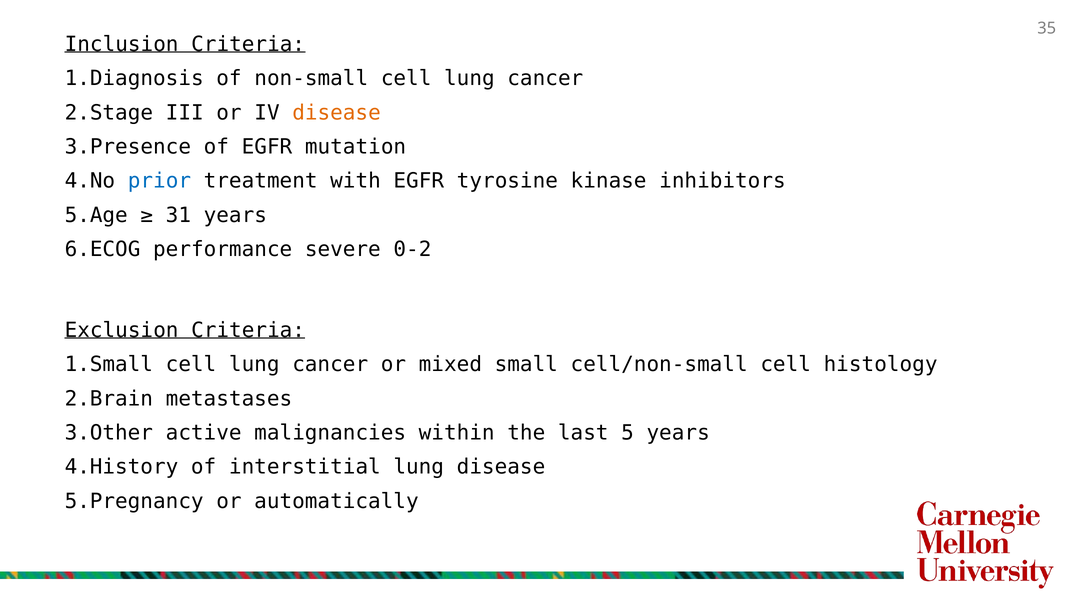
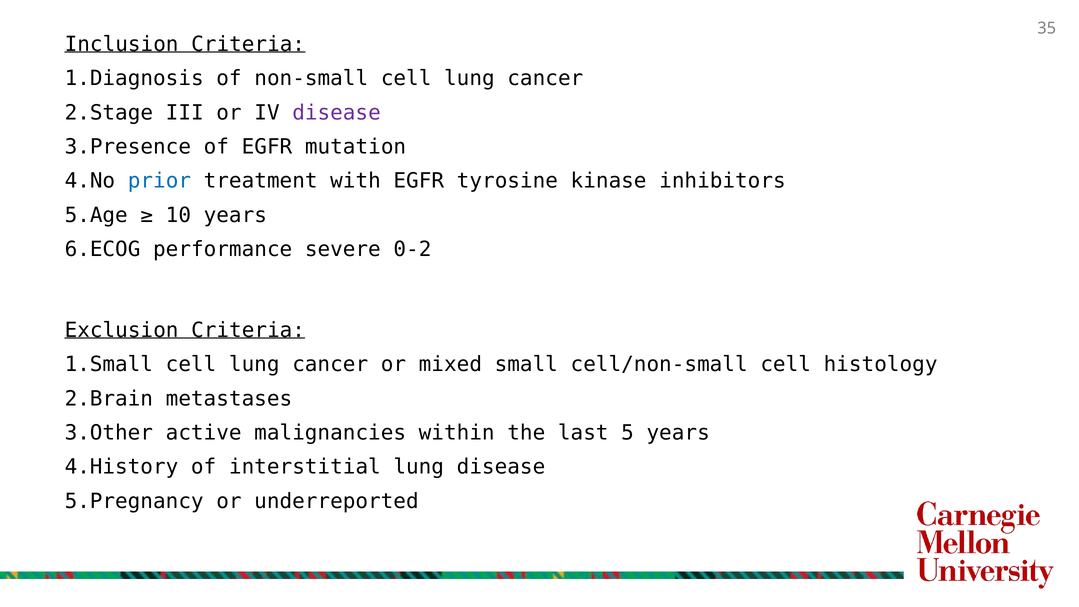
disease colour: orange -> purple (337, 113)
31: 31 -> 10 (178, 215)
automatically: automatically -> underreported (336, 501)
